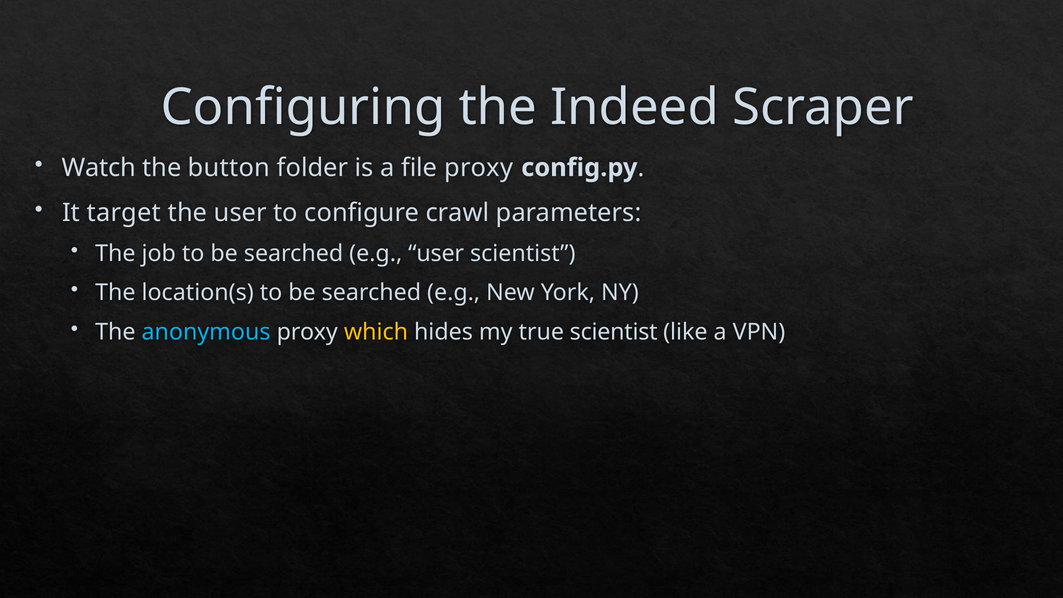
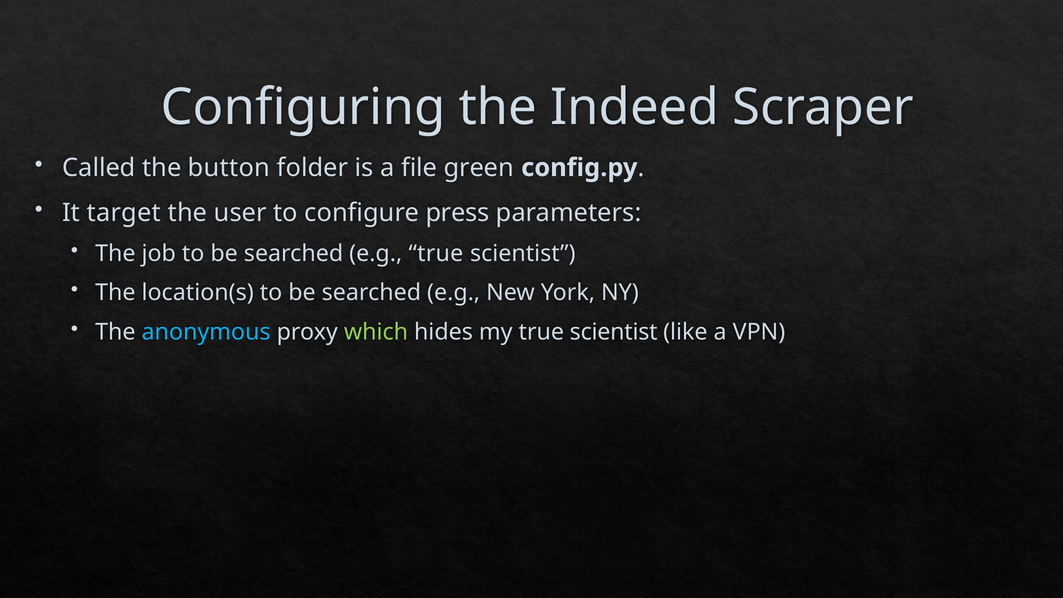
Watch: Watch -> Called (99, 168)
file proxy: proxy -> green (479, 168)
crawl: crawl -> press (458, 213)
e.g user: user -> true (436, 253)
which colour: yellow -> light green (376, 332)
